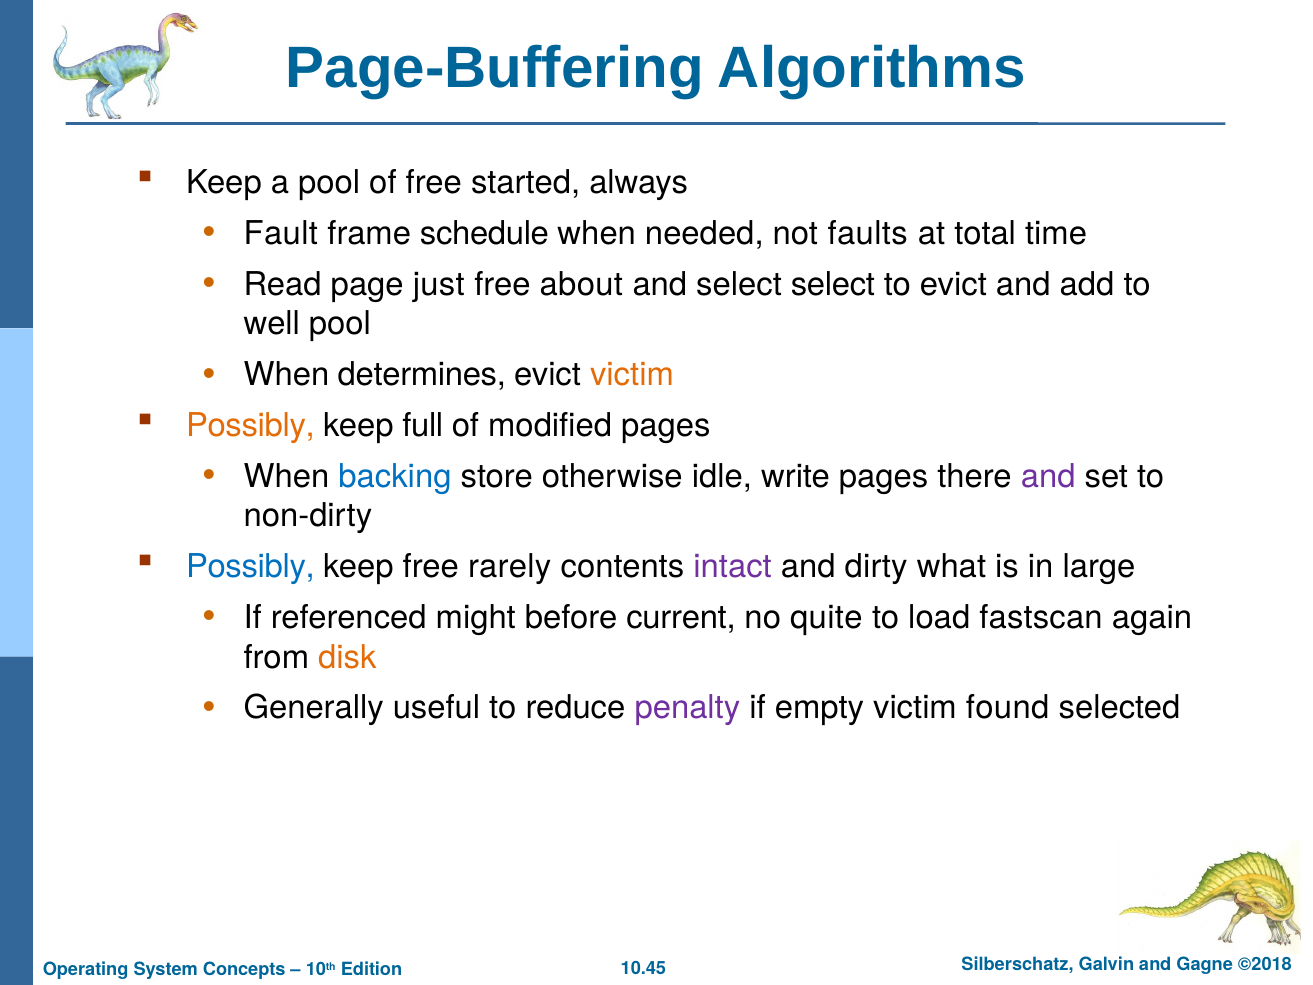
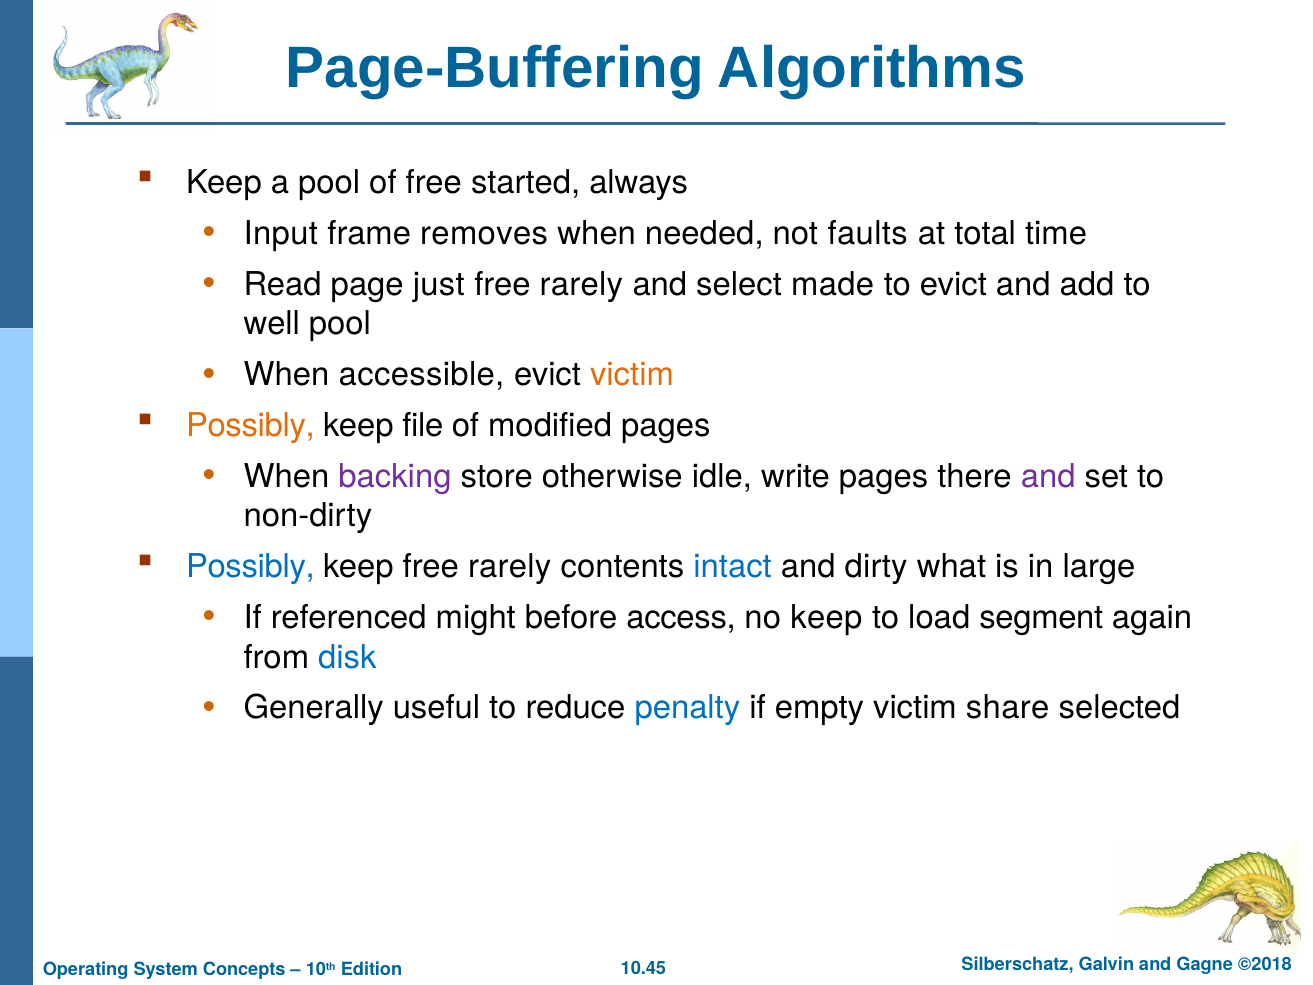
Fault: Fault -> Input (281, 234)
schedule: schedule -> removes (484, 234)
about: about -> rarely (581, 285)
select select: select -> made (833, 285)
determines: determines -> accessible (422, 375)
full: full -> file (423, 426)
backing colour: blue -> purple (395, 477)
intact colour: purple -> blue (733, 567)
current: current -> access (681, 618)
no quite: quite -> keep (826, 618)
fastscan: fastscan -> segment (1041, 618)
disk colour: orange -> blue (347, 657)
penalty colour: purple -> blue (687, 708)
found: found -> share (1008, 708)
